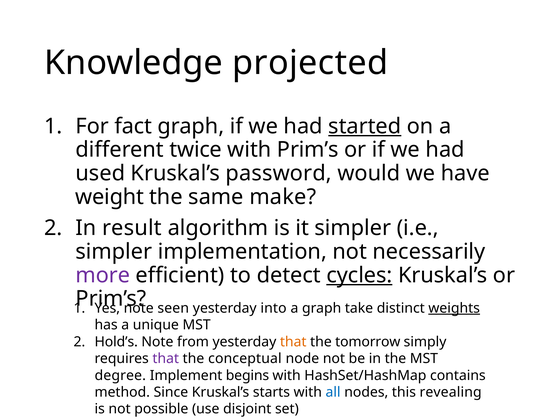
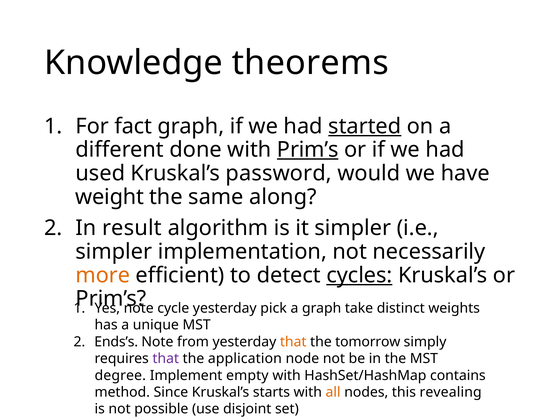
projected: projected -> theorems (310, 63)
twice: twice -> done (196, 150)
Prim’s underline: none -> present (308, 150)
make: make -> along (283, 197)
more colour: purple -> orange (103, 275)
seen: seen -> cycle (173, 308)
into: into -> pick (274, 308)
weights underline: present -> none (454, 308)
Hold’s: Hold’s -> Ends’s (116, 342)
conceptual: conceptual -> application (245, 359)
begins: begins -> empty (247, 375)
all colour: blue -> orange (333, 392)
